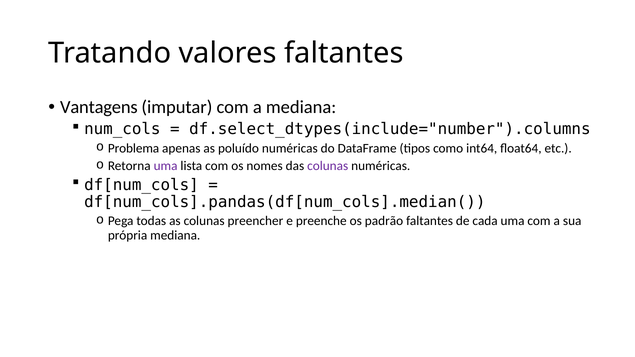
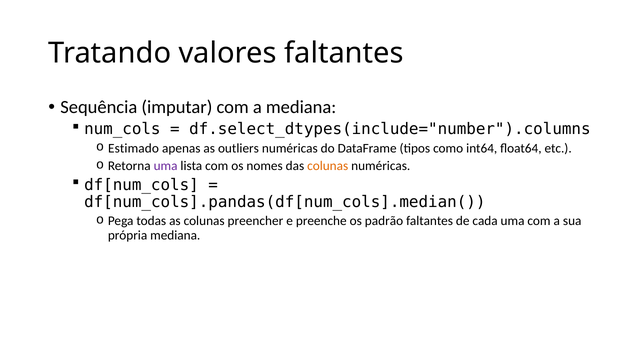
Vantagens: Vantagens -> Sequência (99, 107)
Problema: Problema -> Estimado (133, 148)
poluído: poluído -> outliers (238, 148)
colunas colour: purple -> orange (328, 166)
